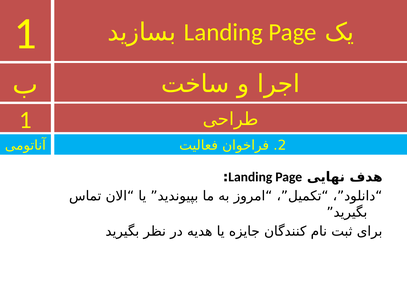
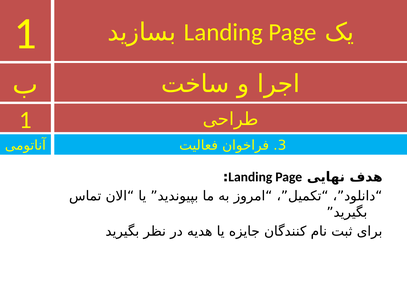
2: 2 -> 3 (282, 146)
